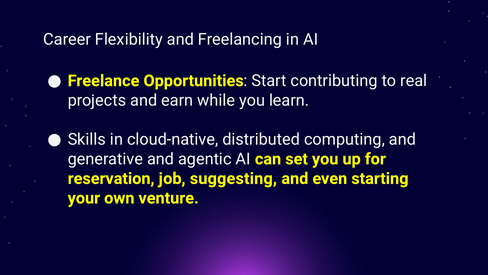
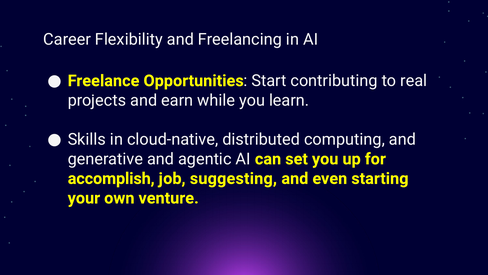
reservation: reservation -> accomplish (111, 178)
